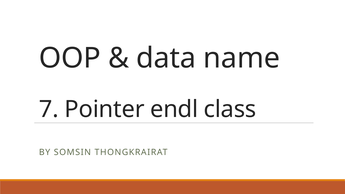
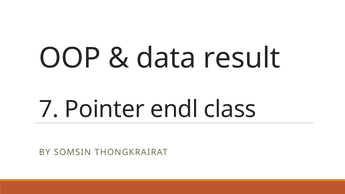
name: name -> result (242, 58)
